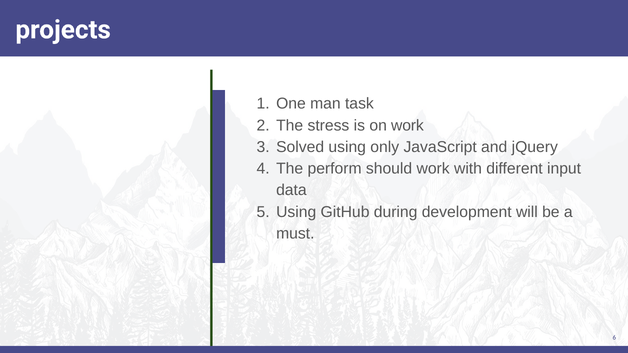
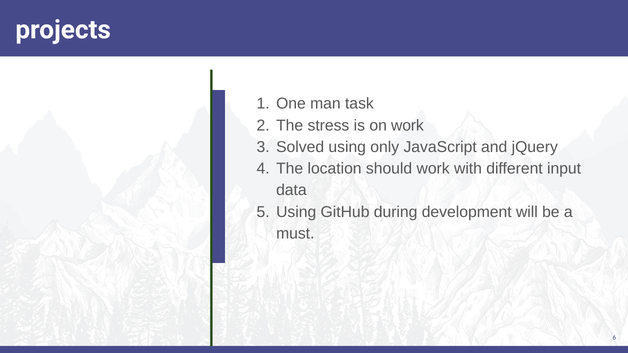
perform: perform -> location (335, 169)
